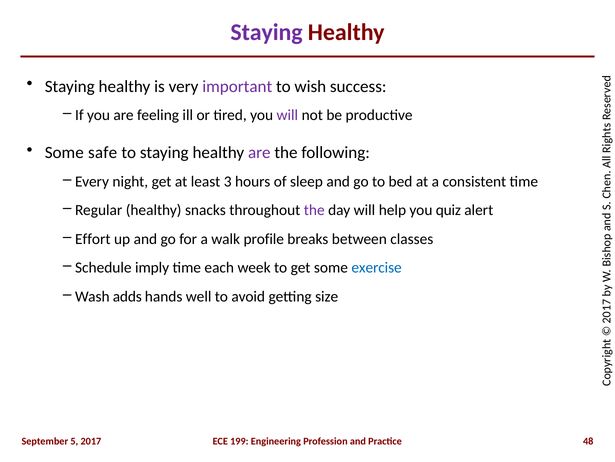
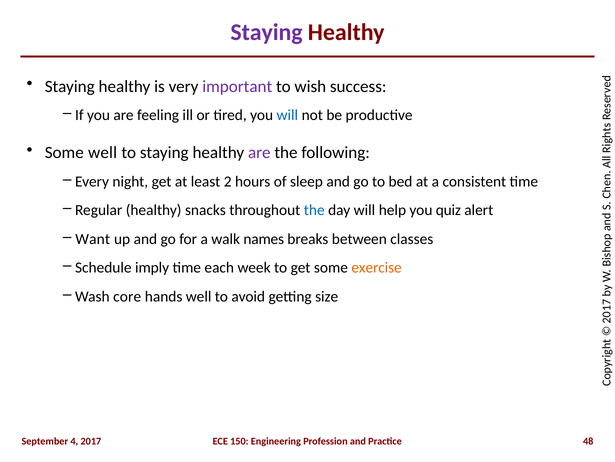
will colour: purple -> blue (287, 115)
Some safe: safe -> well (103, 153)
least 3: 3 -> 2 (228, 181)
the colour: purple -> blue (314, 210)
Effort: Effort -> Want (93, 239)
profile: profile -> names (264, 239)
exercise colour: blue -> orange (377, 267)
adds: adds -> core (127, 296)
5: 5 -> 4 (74, 440)
199: 199 -> 150 (239, 440)
